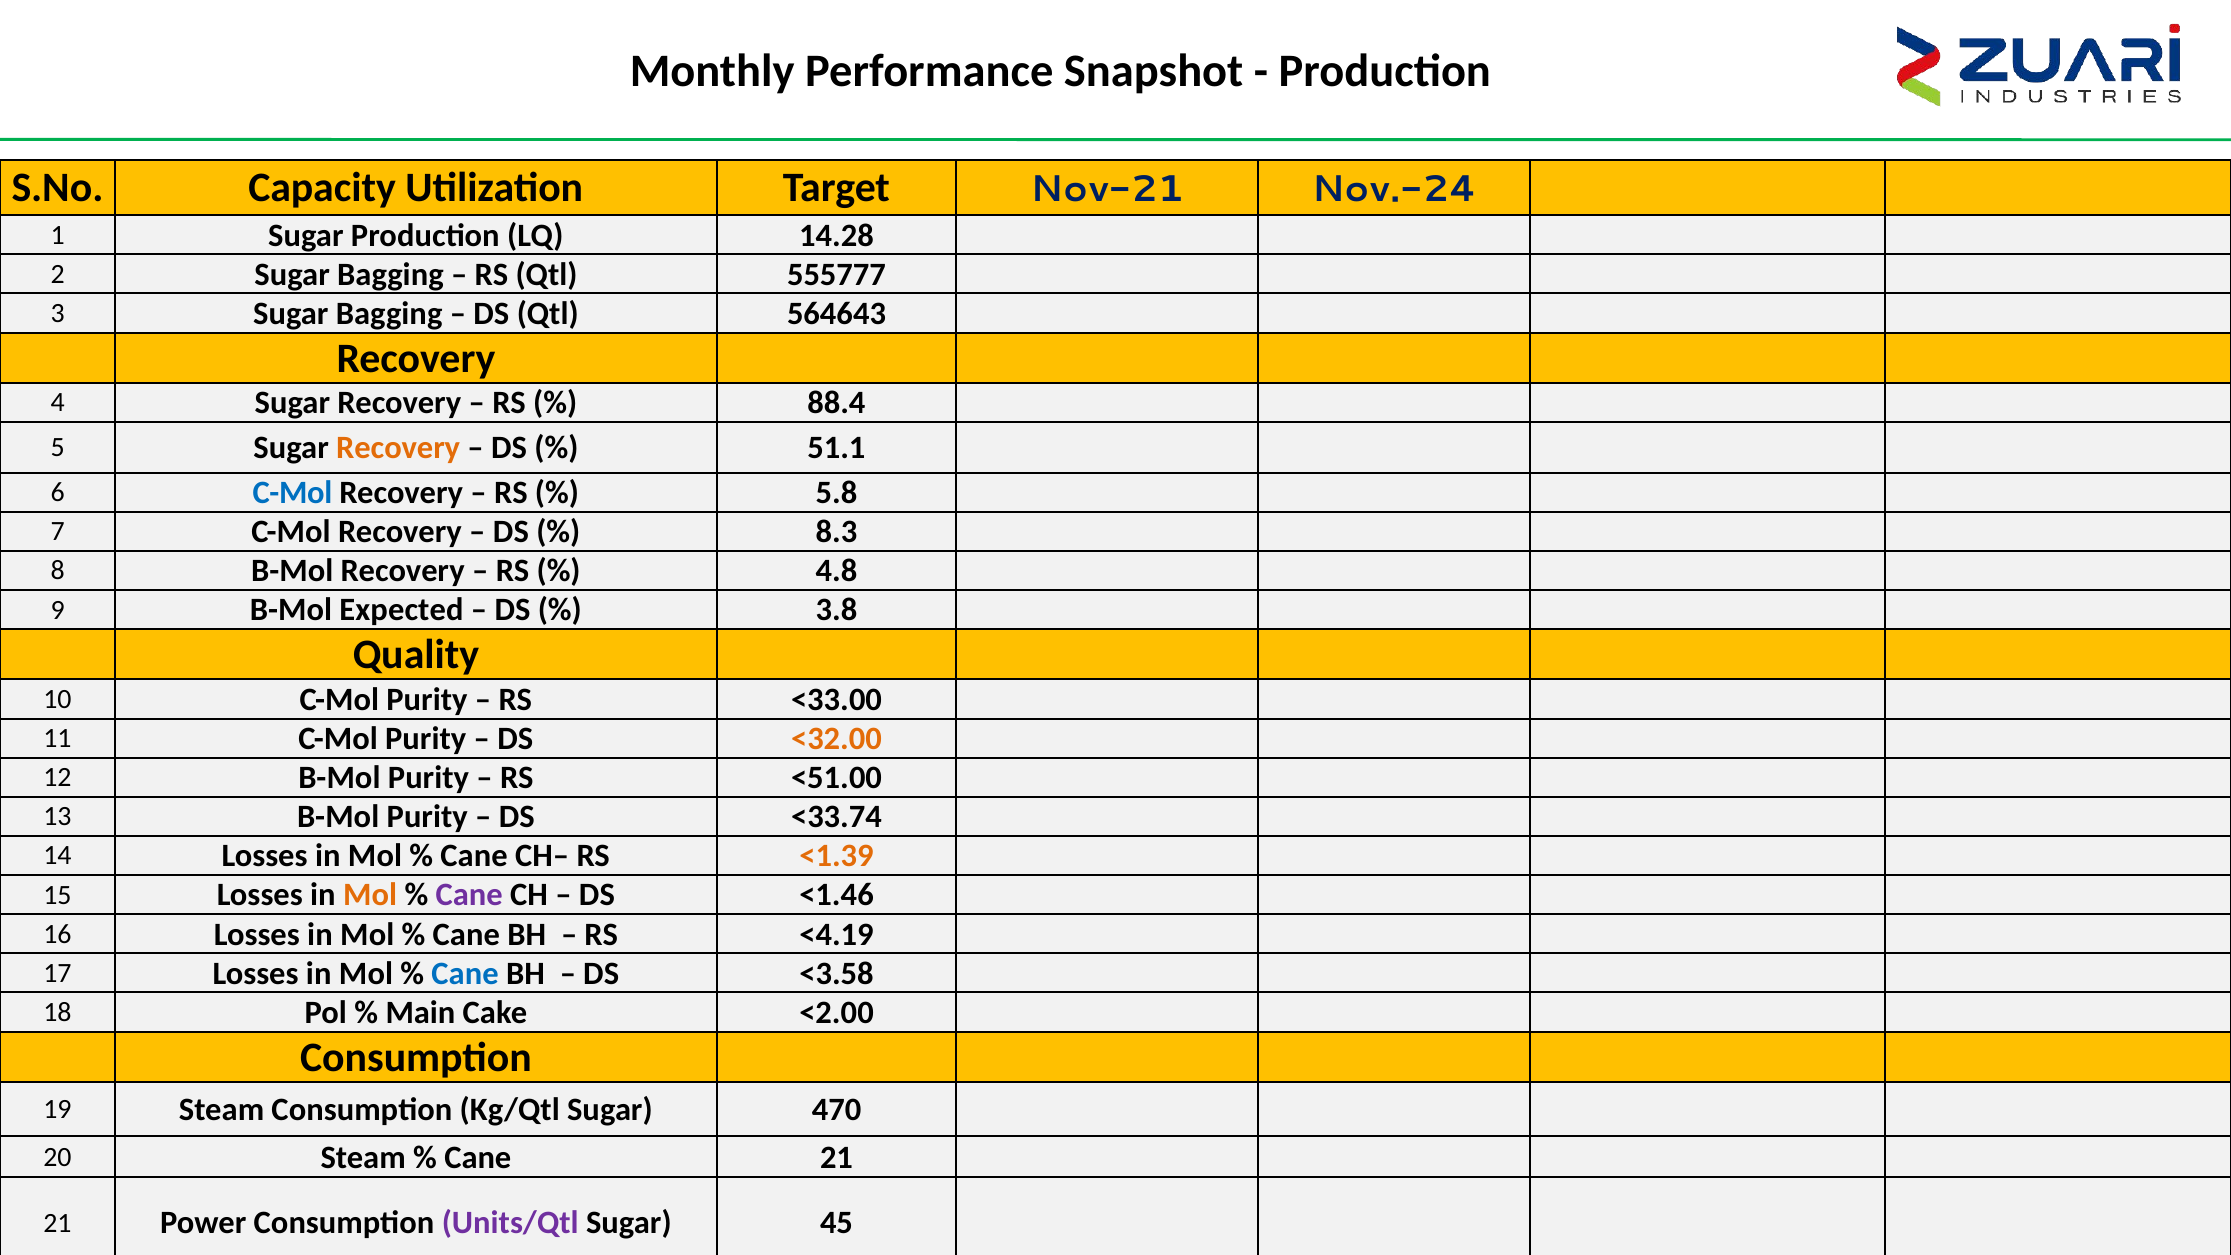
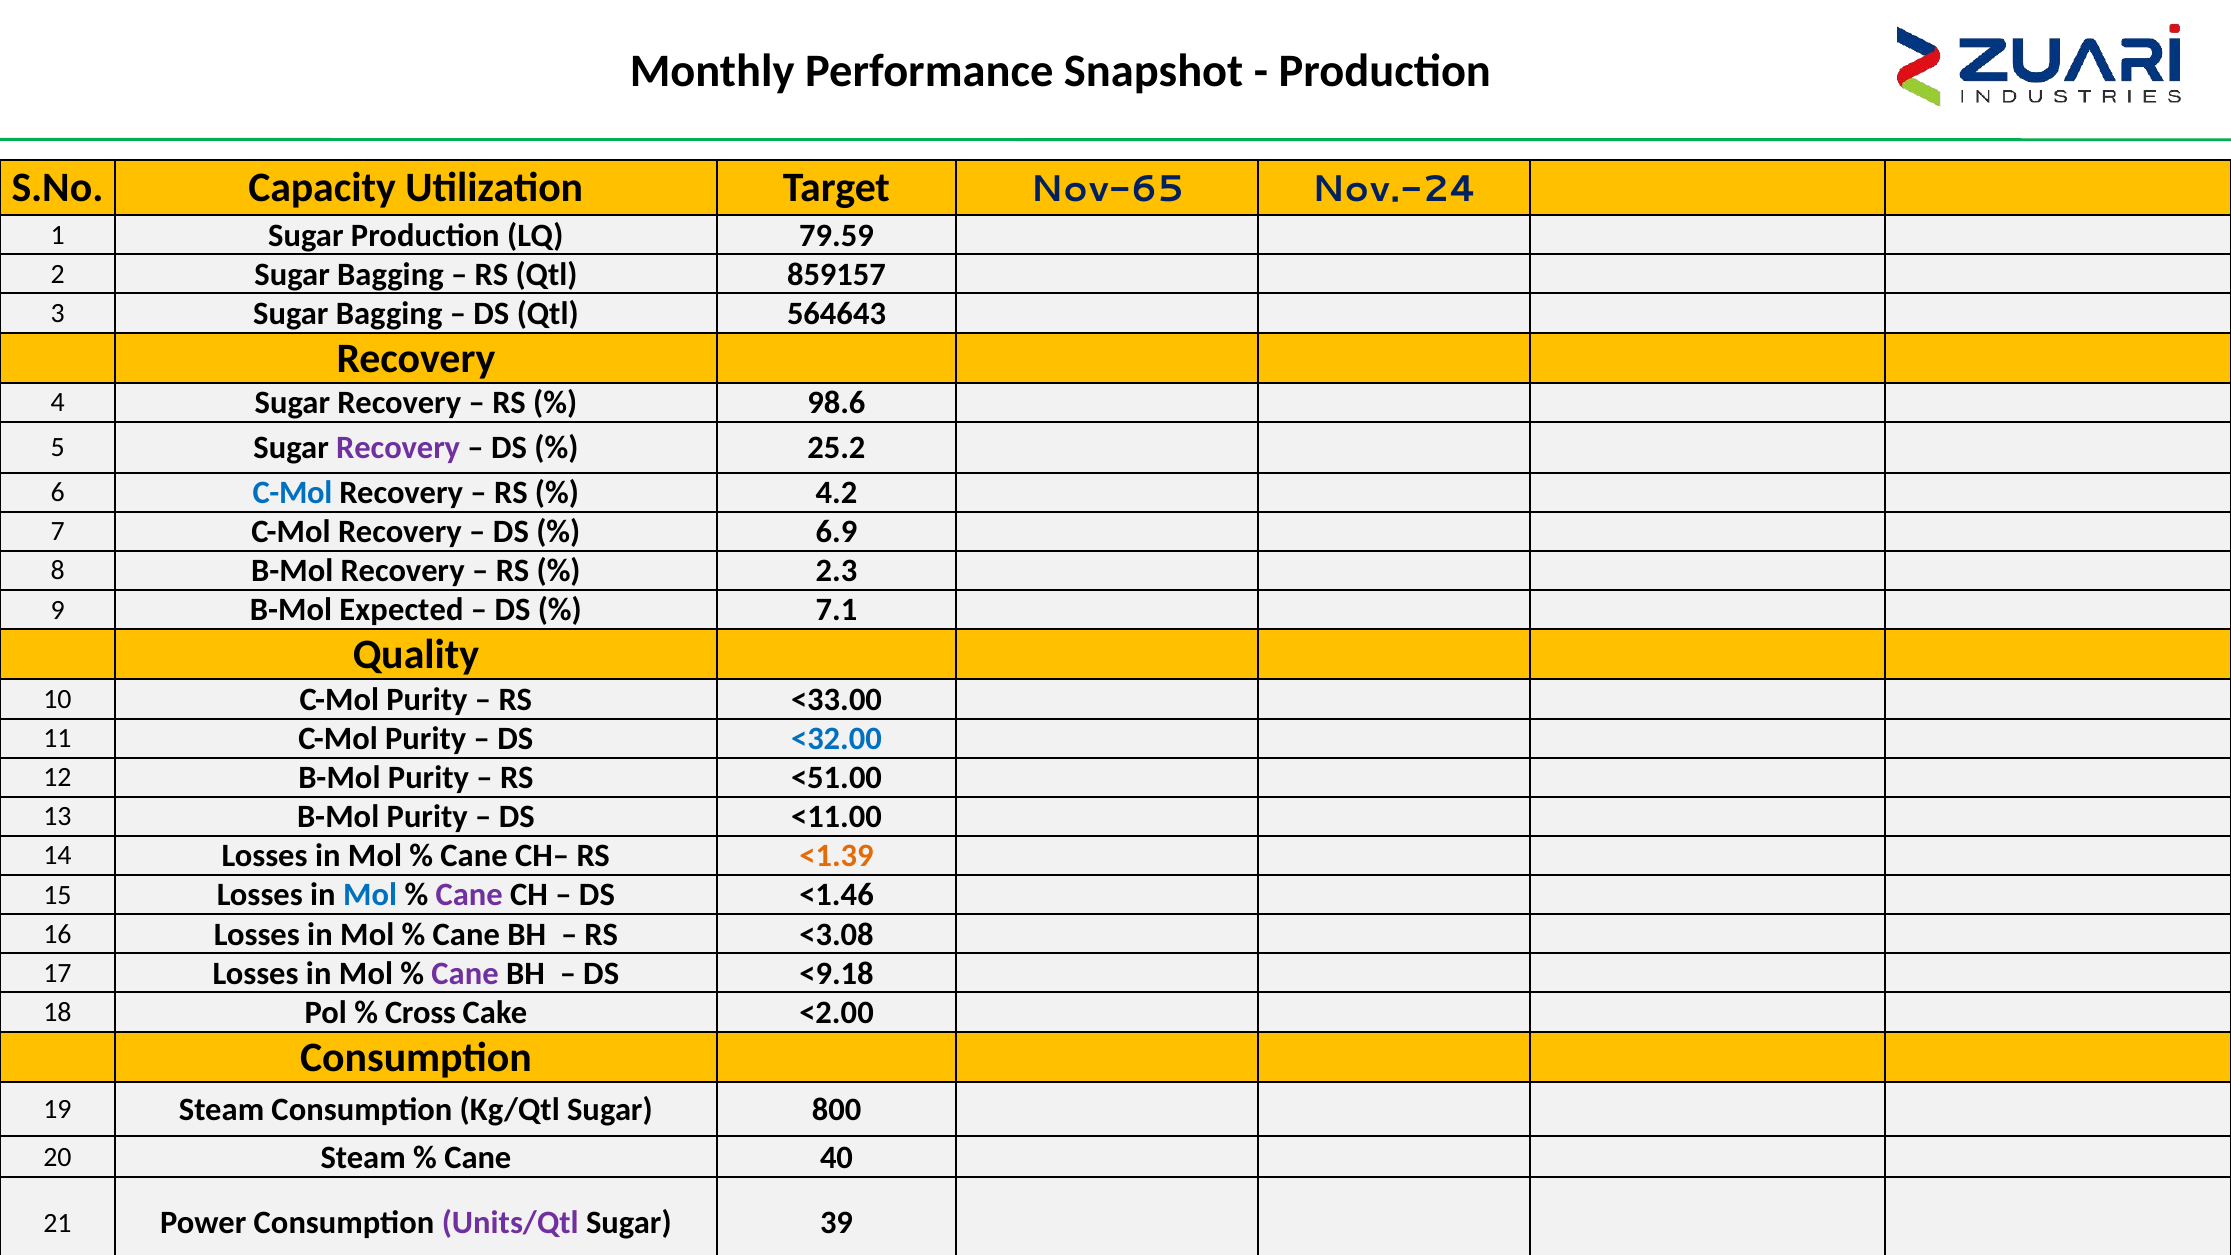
Nov-21: Nov-21 -> Nov-65 (1107, 190)
14.28: 14.28 -> 79.59 (836, 235)
555777: 555777 -> 859157 (836, 274)
88.4: 88.4 -> 98.6 (836, 403)
Recovery colour: orange -> purple (398, 448)
51.1: 51.1 -> 25.2 (836, 448)
5.8: 5.8 -> 4.2 (837, 493)
8.3: 8.3 -> 6.9 (837, 532)
4.8: 4.8 -> 2.3 (837, 571)
3.8: 3.8 -> 7.1 (837, 610)
<32.00 colour: orange -> blue (836, 739)
<33.74: <33.74 -> <11.00 (836, 817)
Mol colour: orange -> blue (370, 895)
<4.19: <4.19 -> <3.08 (836, 934)
Cane colour: blue -> purple (465, 973)
<3.58: <3.58 -> <9.18 (836, 973)
Main: Main -> Cross (421, 1013)
470: 470 -> 800 (837, 1109)
Cane 21: 21 -> 40 (836, 1157)
45: 45 -> 39 (836, 1223)
